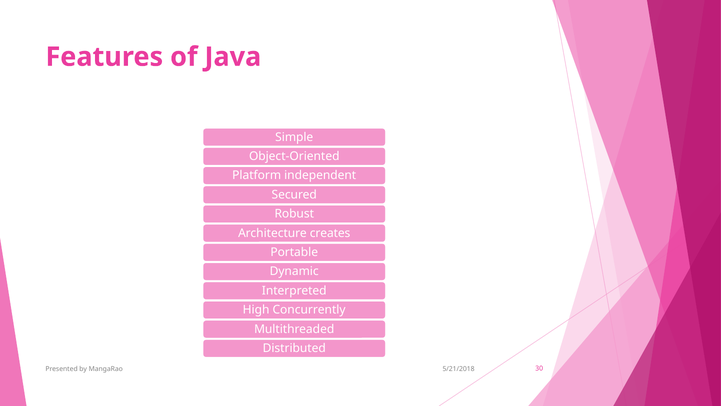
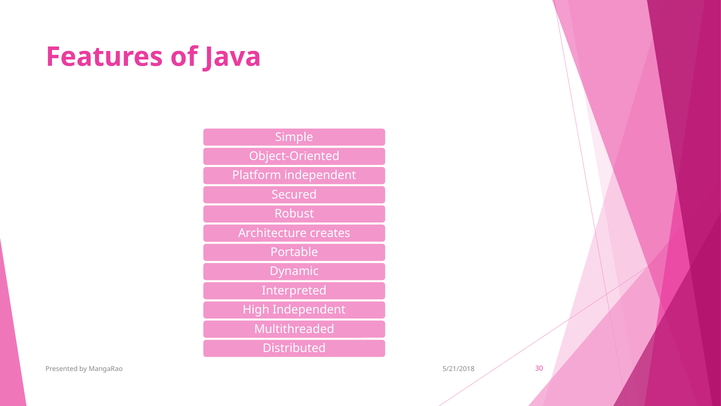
High Concurrently: Concurrently -> Independent (309, 310)
